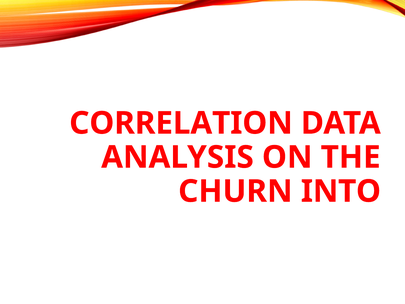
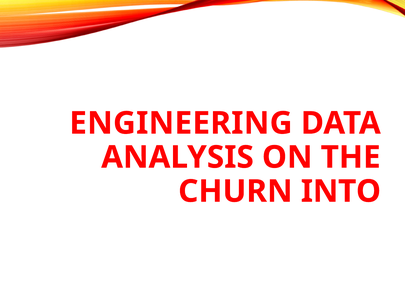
CORRELATION: CORRELATION -> ENGINEERING (181, 123)
